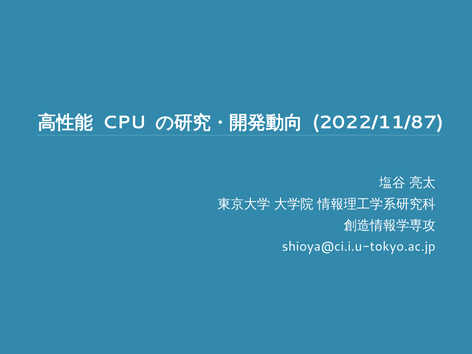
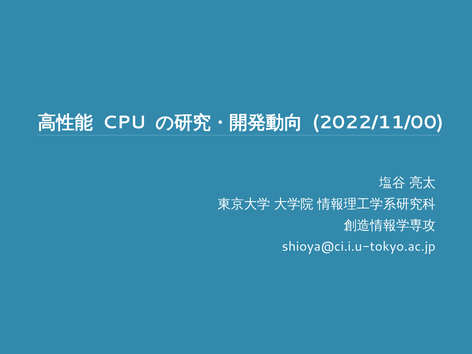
2022/11/87: 2022/11/87 -> 2022/11/00 (378, 123)
